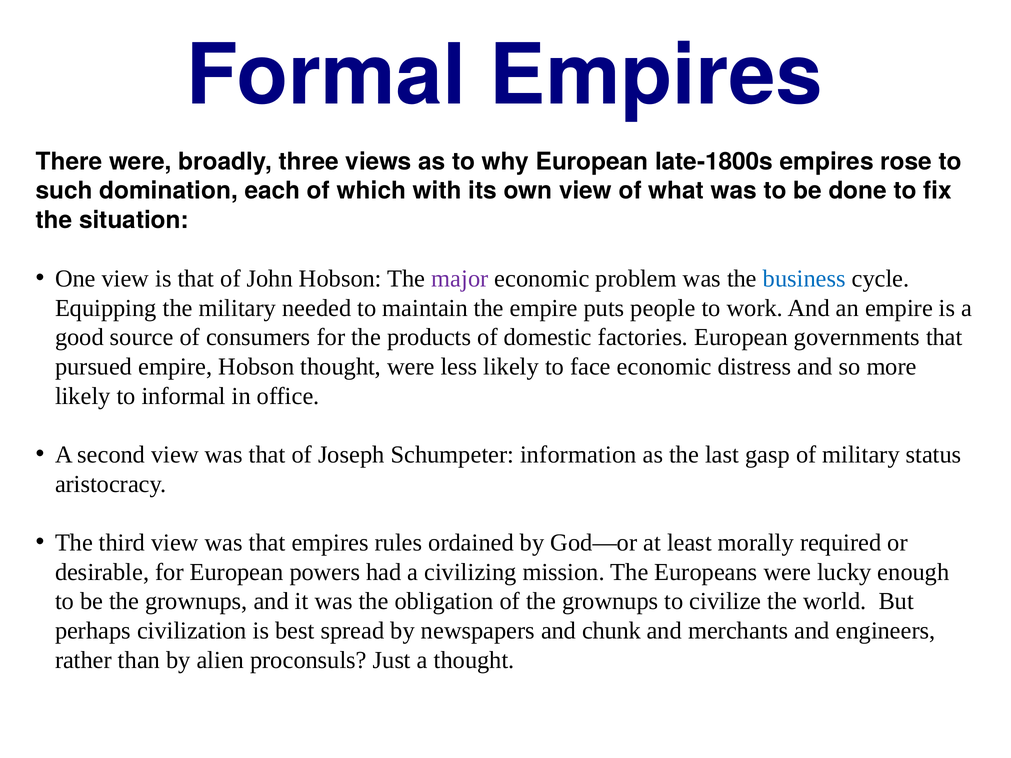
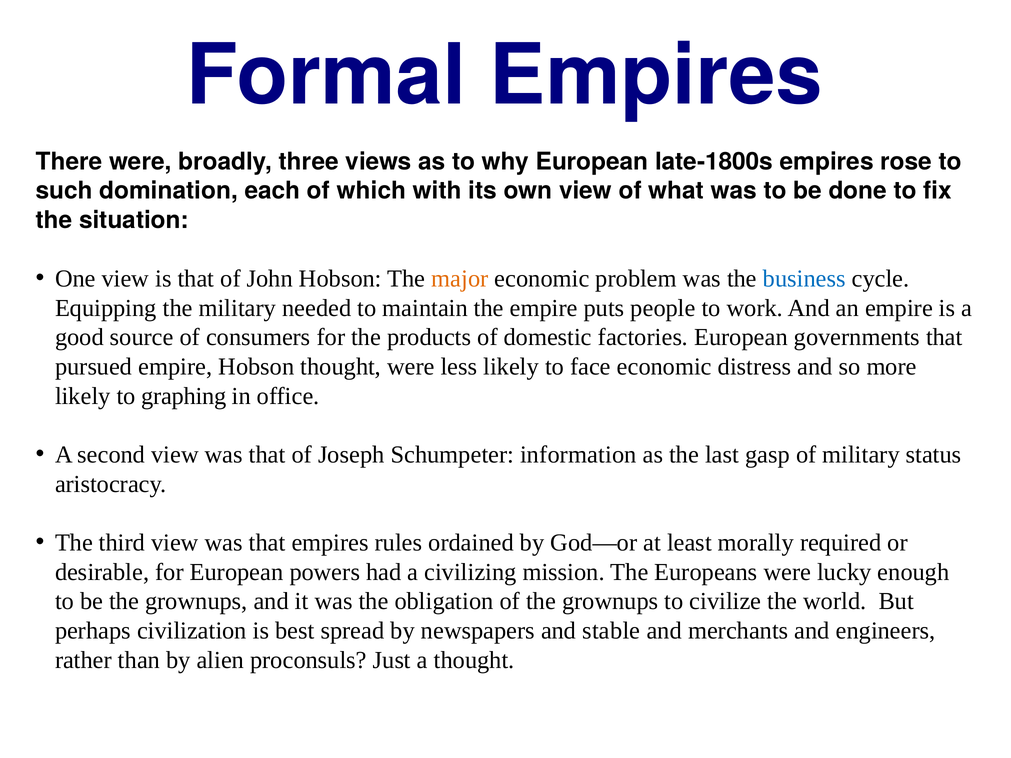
major colour: purple -> orange (460, 279)
informal: informal -> graphing (184, 396)
chunk: chunk -> stable (611, 631)
